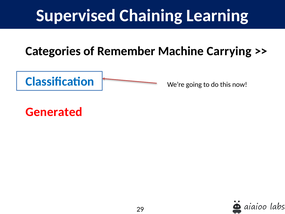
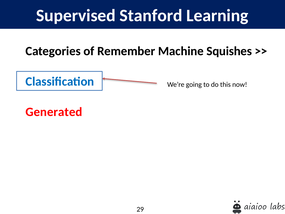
Chaining: Chaining -> Stanford (151, 16)
Carrying: Carrying -> Squishes (229, 51)
